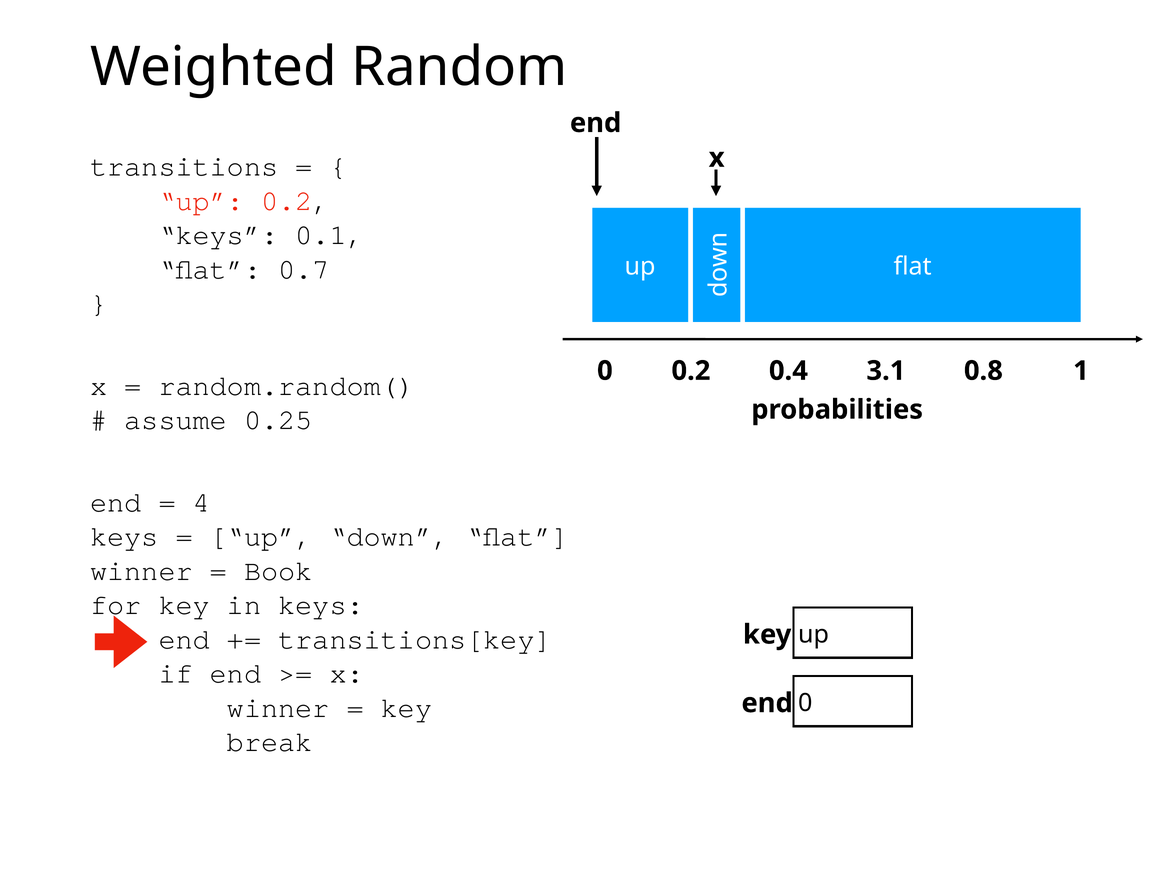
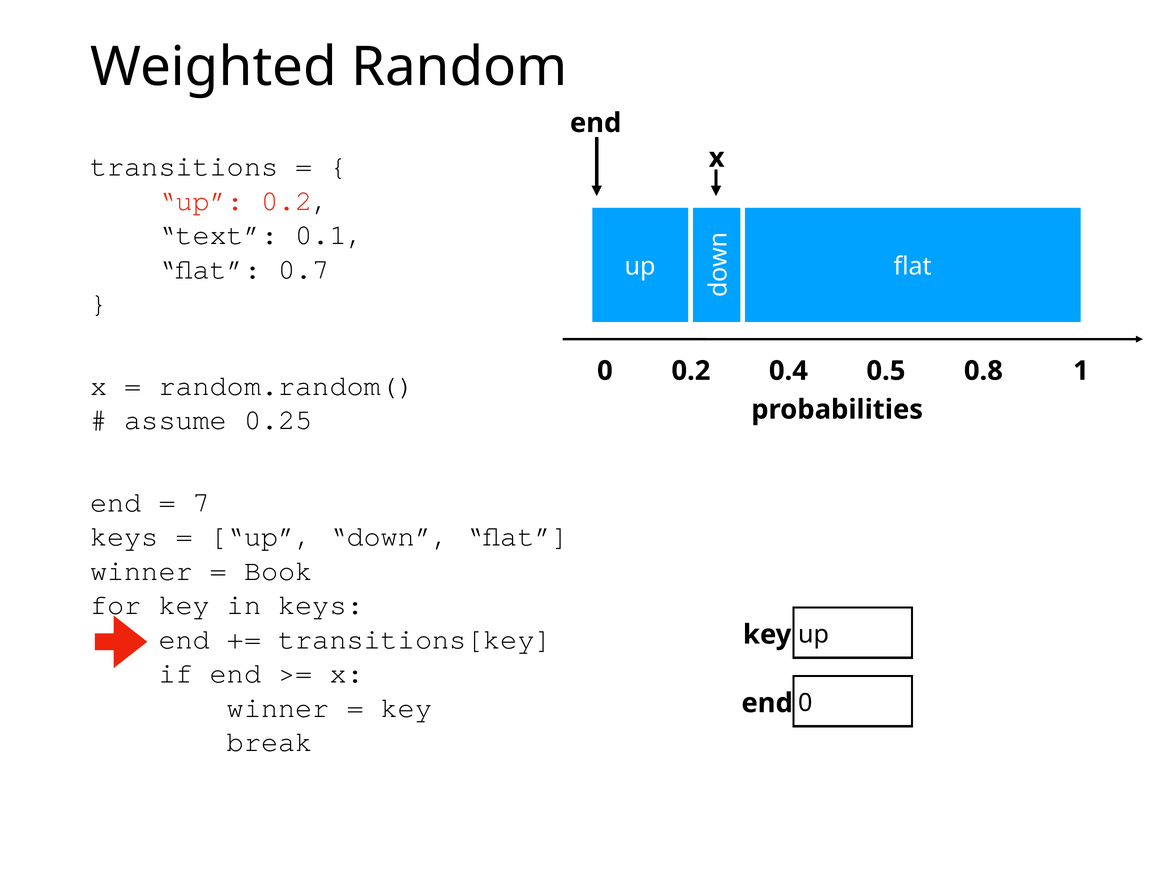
keys: keys -> text (218, 235)
3.1: 3.1 -> 0.5 (886, 371)
4: 4 -> 7 (201, 502)
